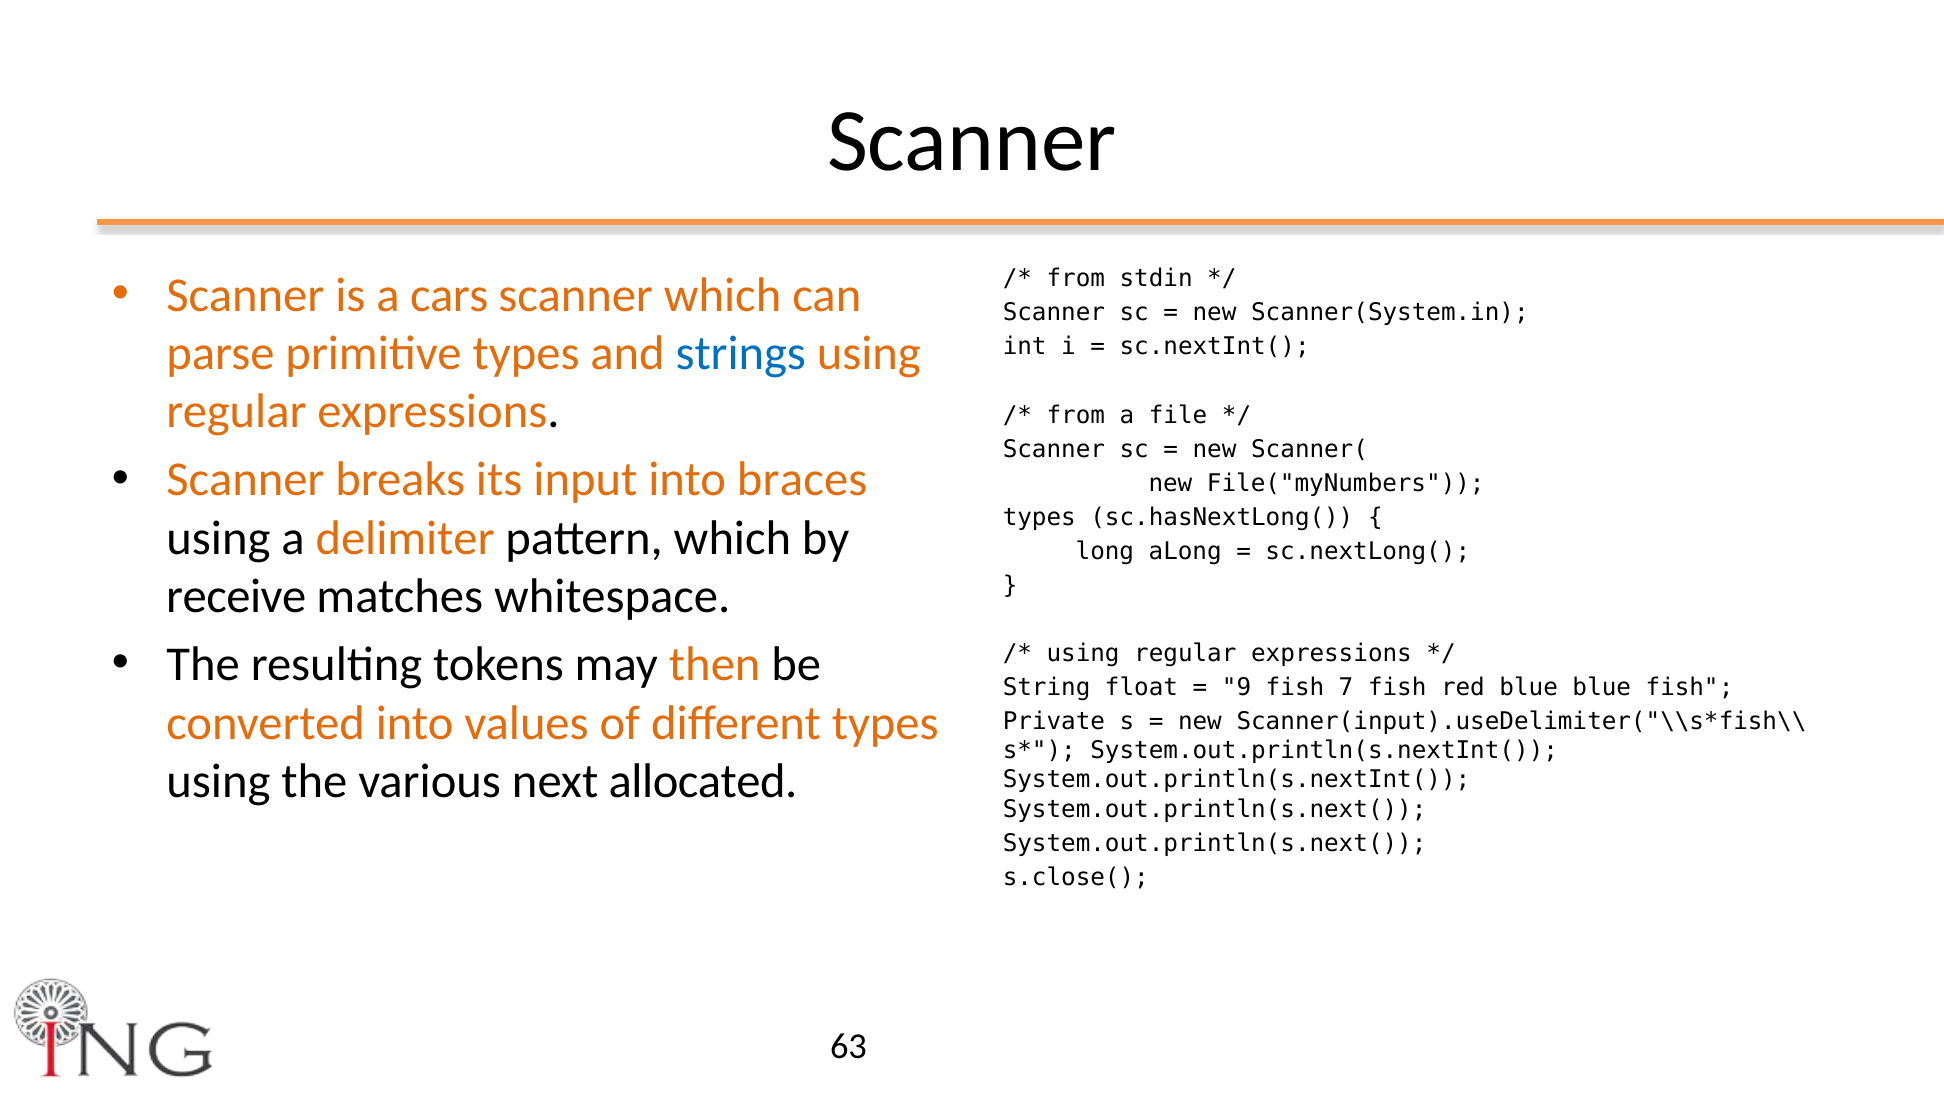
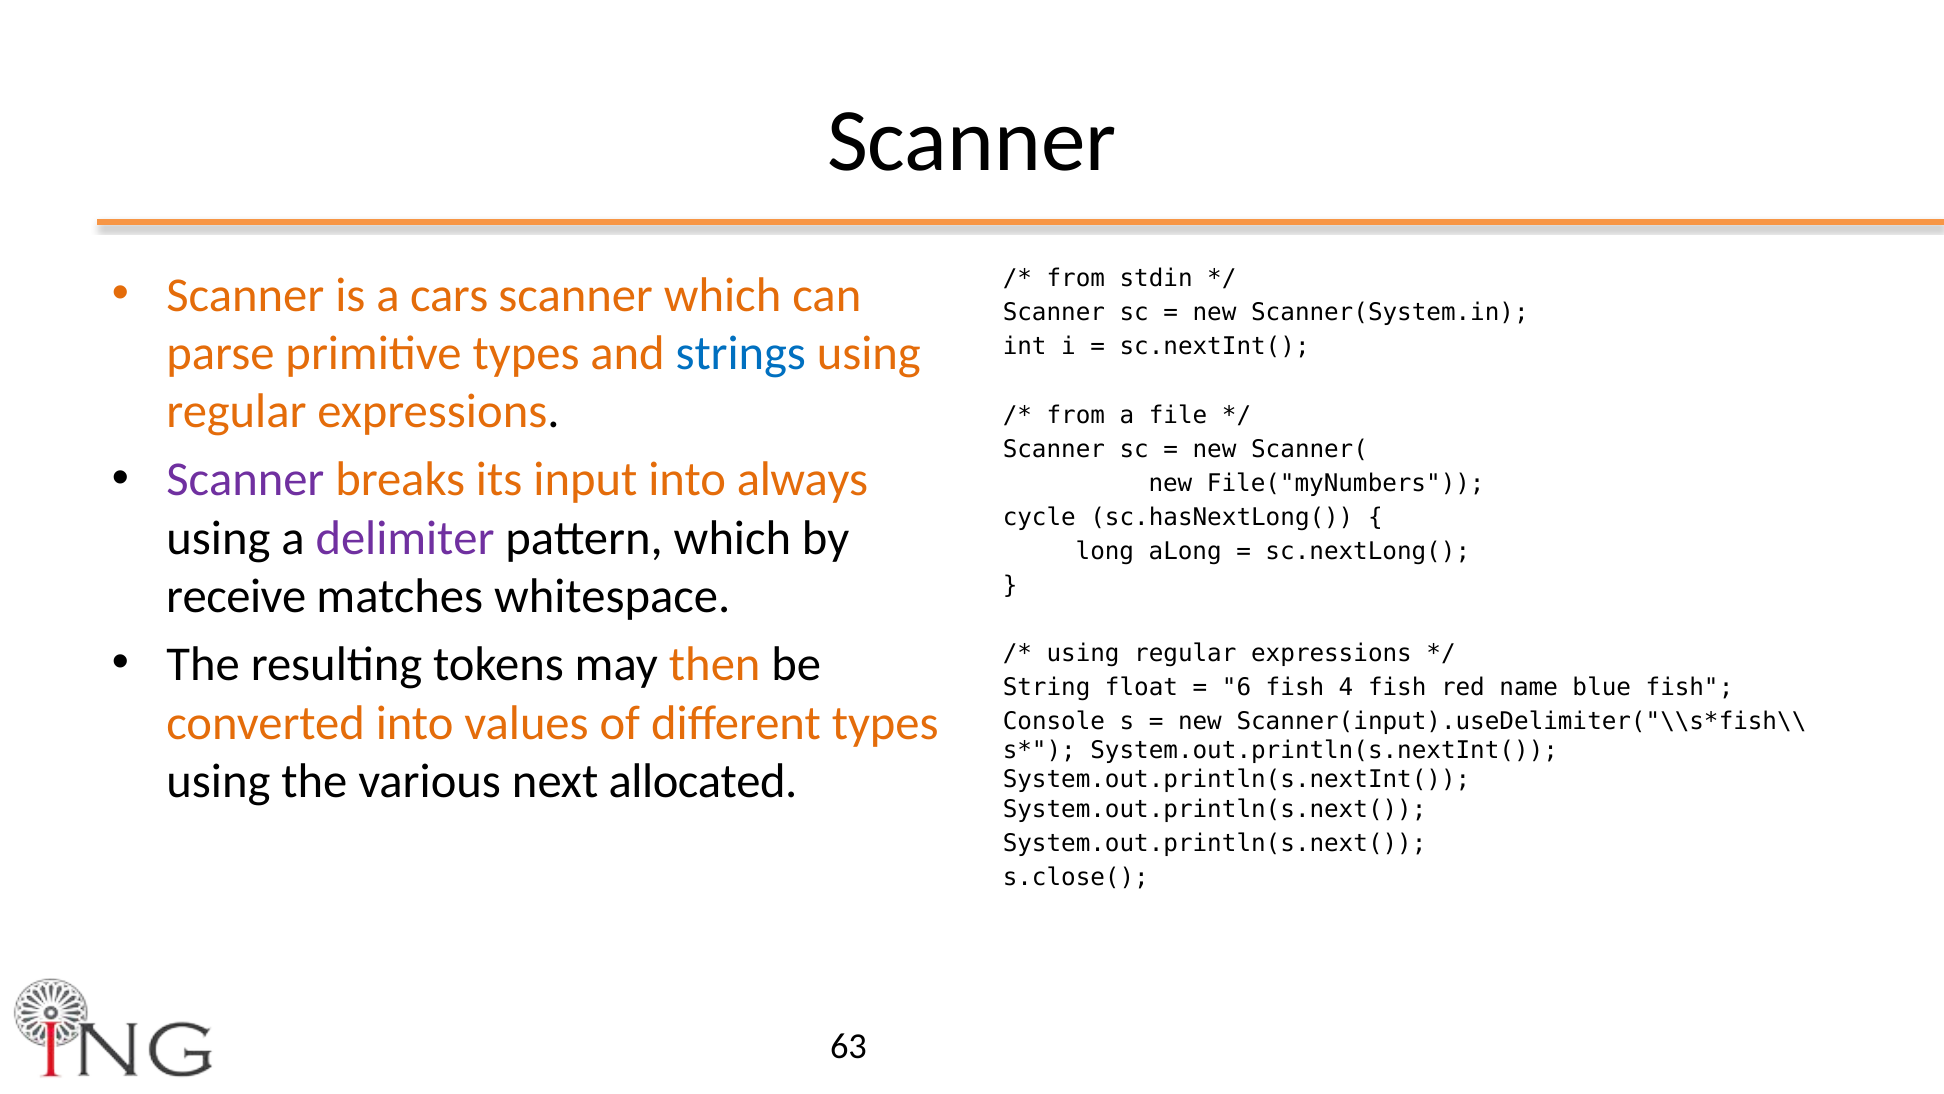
Scanner colour: orange -> purple (245, 480)
braces: braces -> always (803, 480)
types: types -> cycle (1039, 517)
delimiter colour: orange -> purple (405, 538)
9: 9 -> 6 (1237, 687)
7: 7 -> 4 (1346, 687)
red blue: blue -> name (1529, 687)
Private: Private -> Console (1054, 721)
